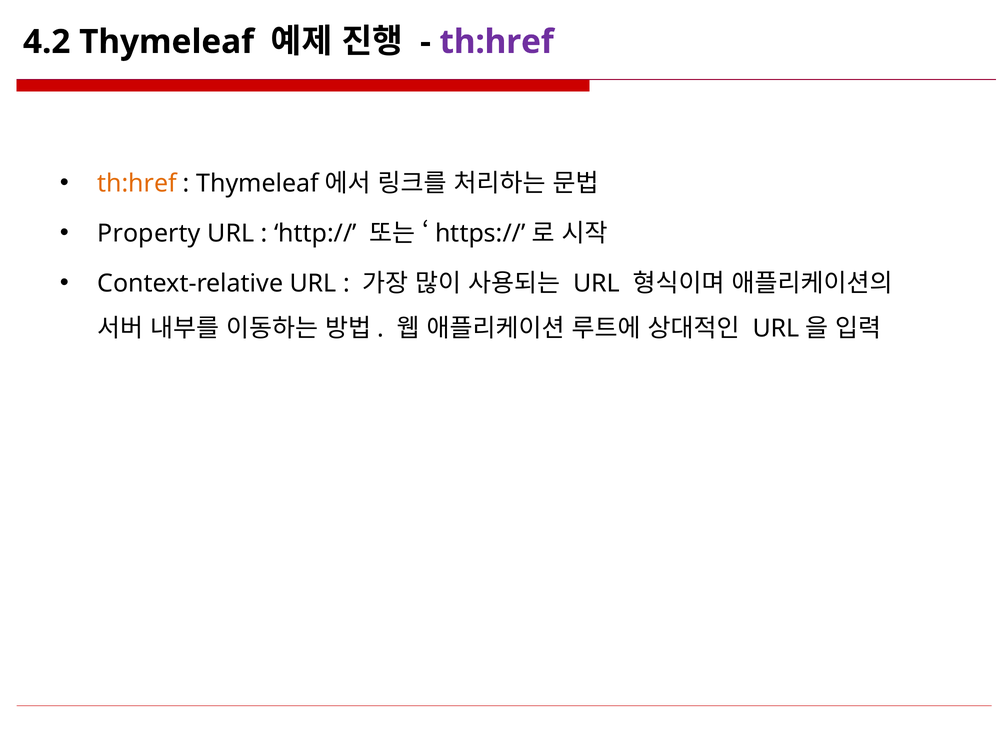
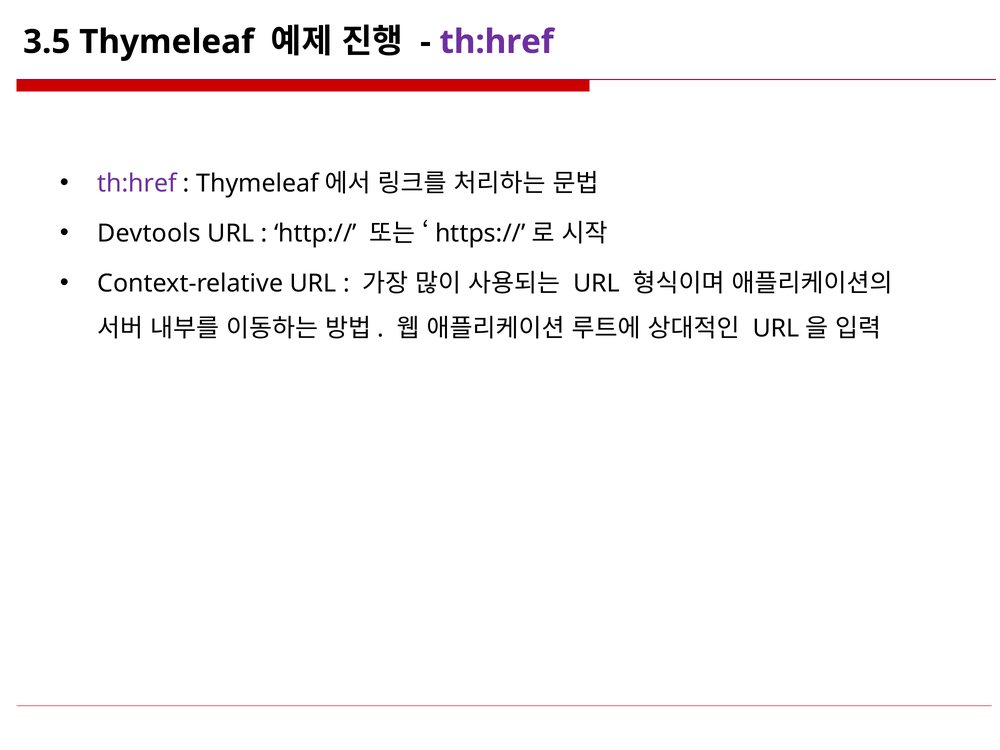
4.2: 4.2 -> 3.5 (47, 42)
th:href colour: orange -> purple (137, 183)
Property: Property -> Devtools (149, 233)
